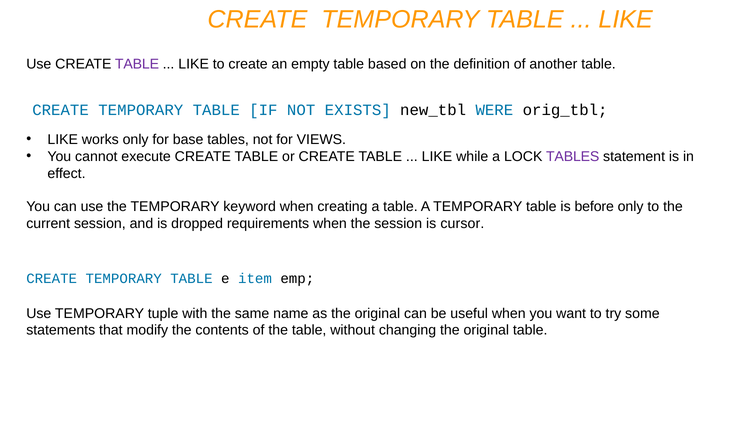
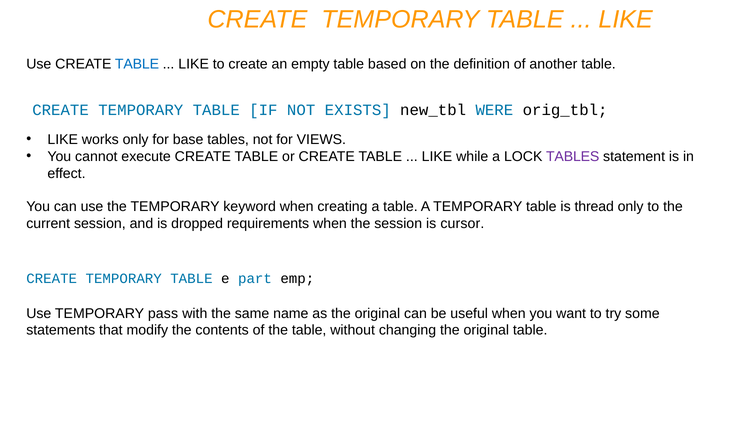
TABLE colour: purple -> blue (137, 64)
before: before -> thread (594, 206)
item: item -> part (255, 278)
tuple: tuple -> pass (163, 313)
